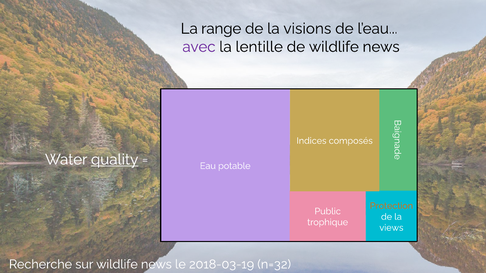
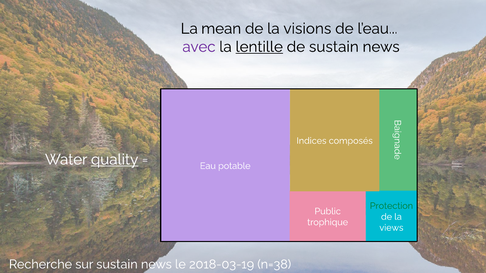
range: range -> mean (221, 29)
lentille underline: none -> present (259, 47)
de wildlife: wildlife -> sustain (334, 47)
Protection colour: orange -> green (391, 206)
sur wildlife: wildlife -> sustain (117, 265)
n=32: n=32 -> n=38 (274, 265)
